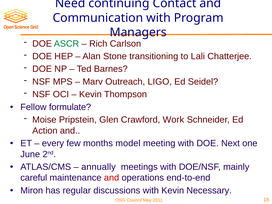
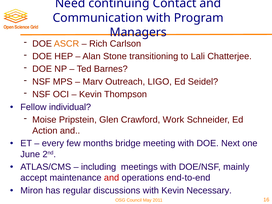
ASCR colour: green -> orange (67, 44)
formulate: formulate -> individual (70, 107)
model: model -> bridge (128, 143)
annually: annually -> including (99, 167)
careful: careful -> accept (34, 178)
